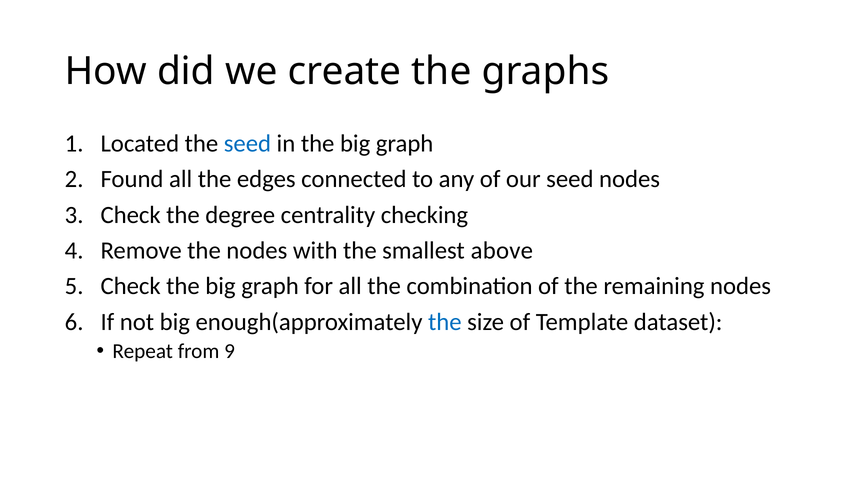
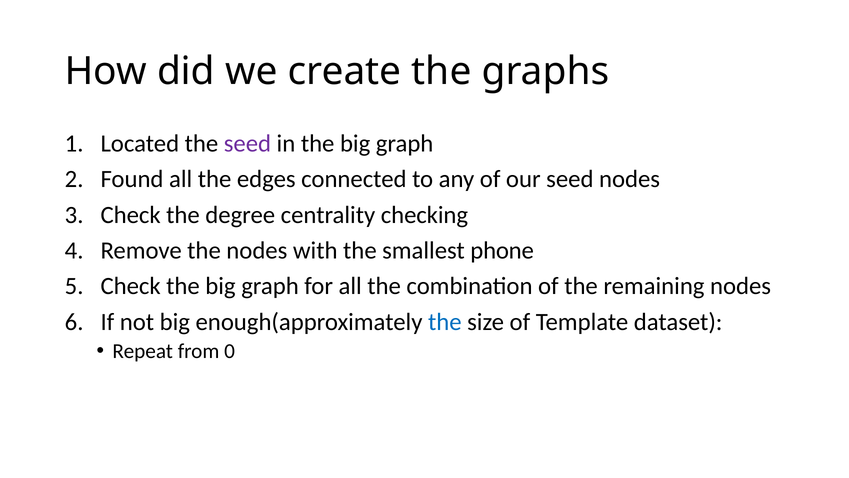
seed colour: blue -> purple (247, 144)
above: above -> phone (502, 250)
9: 9 -> 0 (230, 351)
